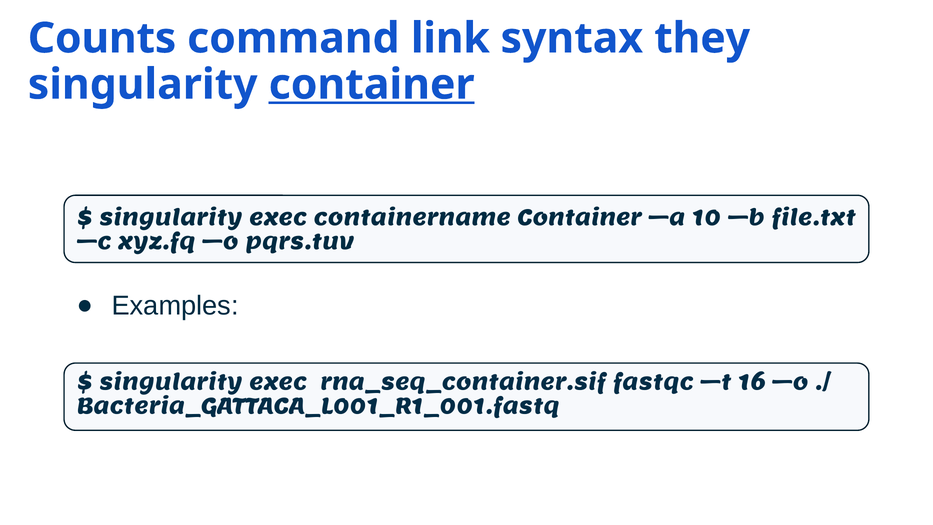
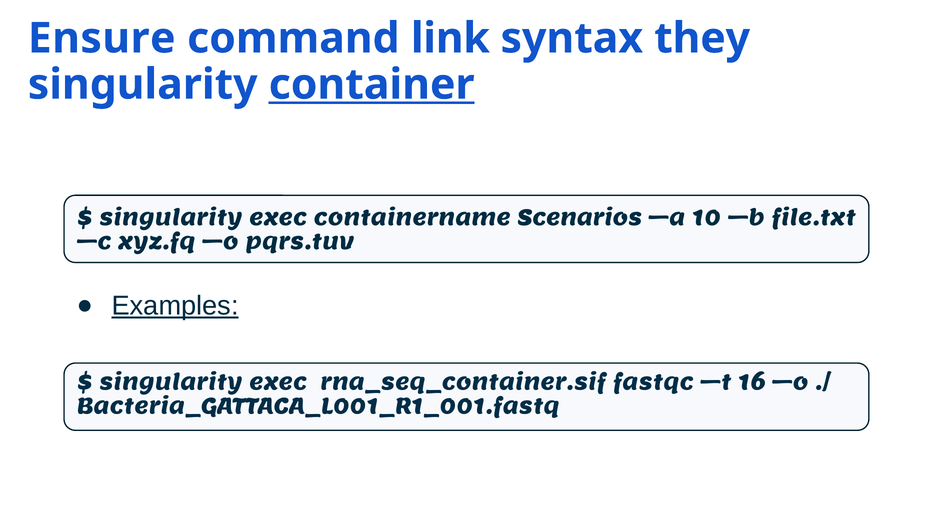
Counts: Counts -> Ensure (102, 38)
containername Container: Container -> Scenarios (580, 218)
Examples underline: none -> present (175, 306)
